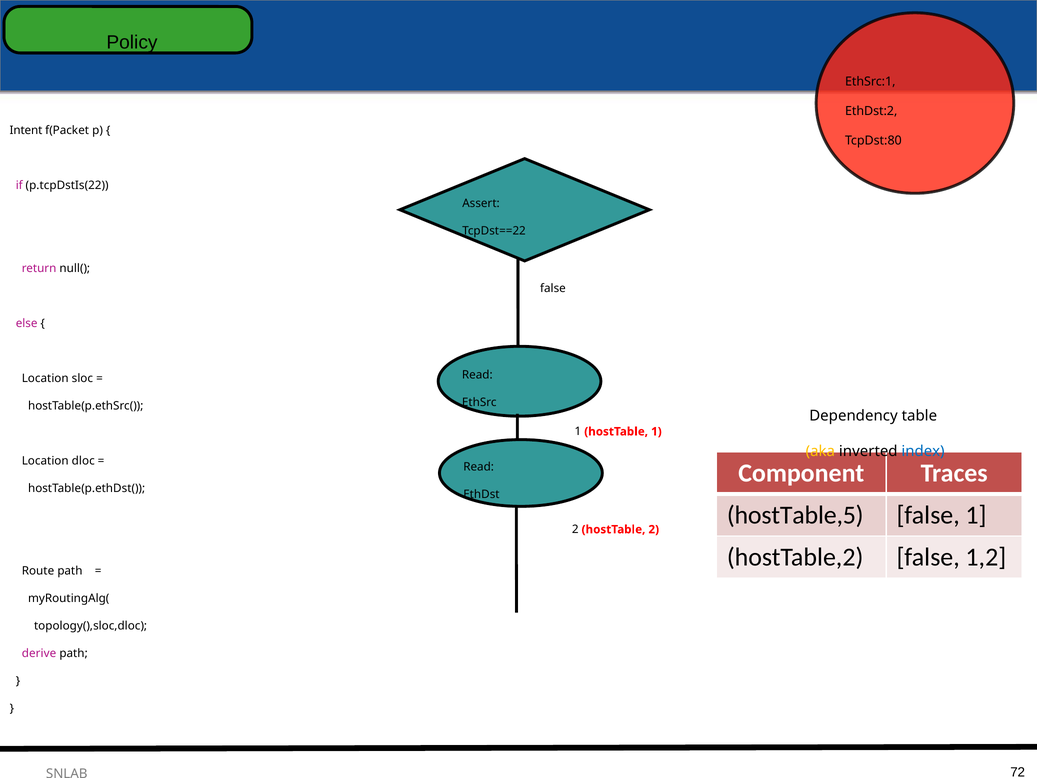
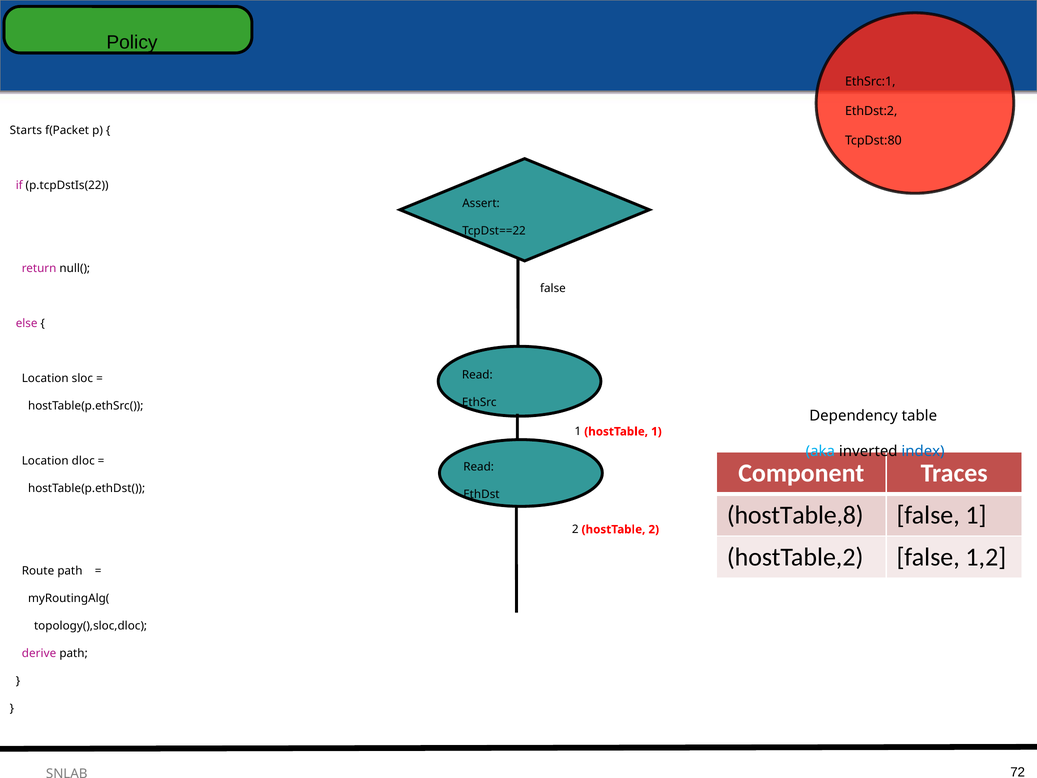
Intent: Intent -> Starts (26, 131)
aka colour: yellow -> light blue (820, 451)
hostTable,5: hostTable,5 -> hostTable,8 (795, 515)
